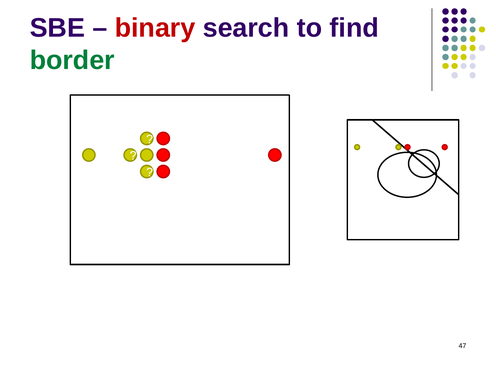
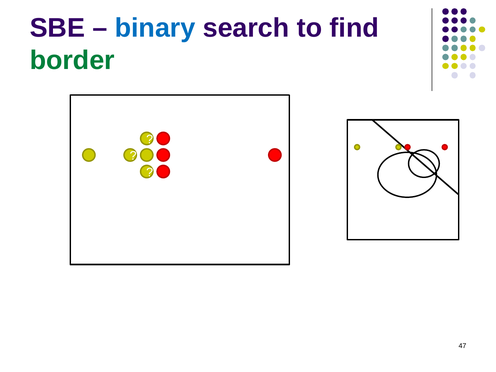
binary colour: red -> blue (155, 28)
